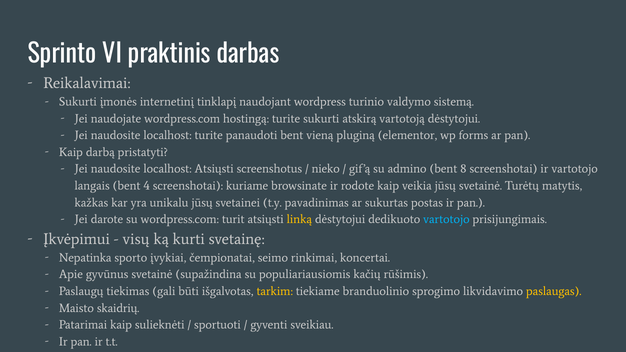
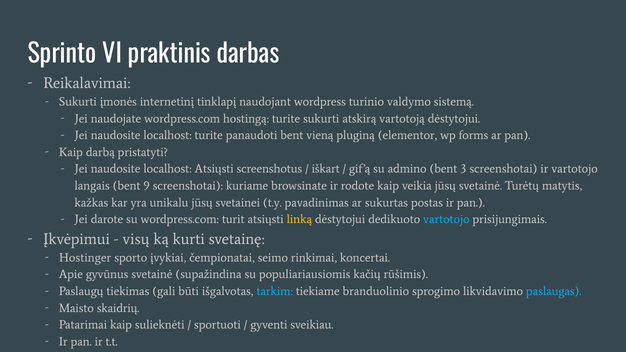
nieko: nieko -> iškart (326, 169)
8: 8 -> 3 (463, 169)
4: 4 -> 9 (147, 186)
Nepatinka: Nepatinka -> Hostinger (85, 258)
tarkim colour: yellow -> light blue (275, 291)
paslaugas colour: yellow -> light blue (554, 291)
